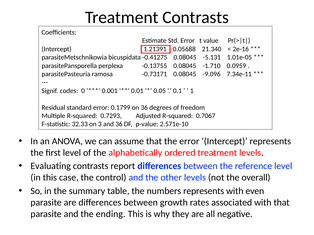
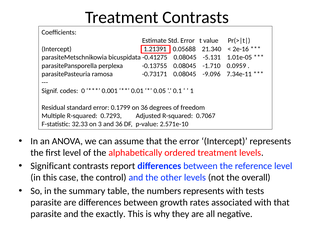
Evaluating: Evaluating -> Significant (51, 166)
even: even -> tests (255, 191)
ending: ending -> exactly (111, 214)
